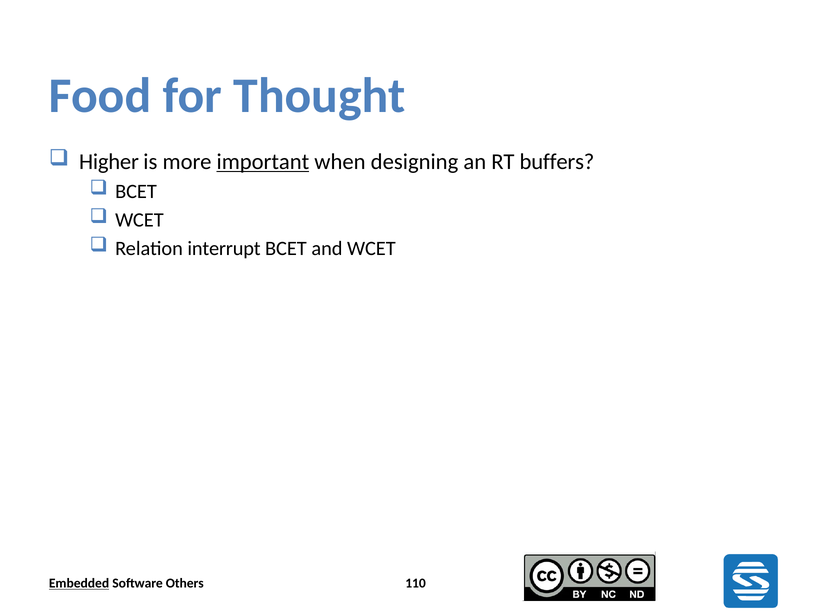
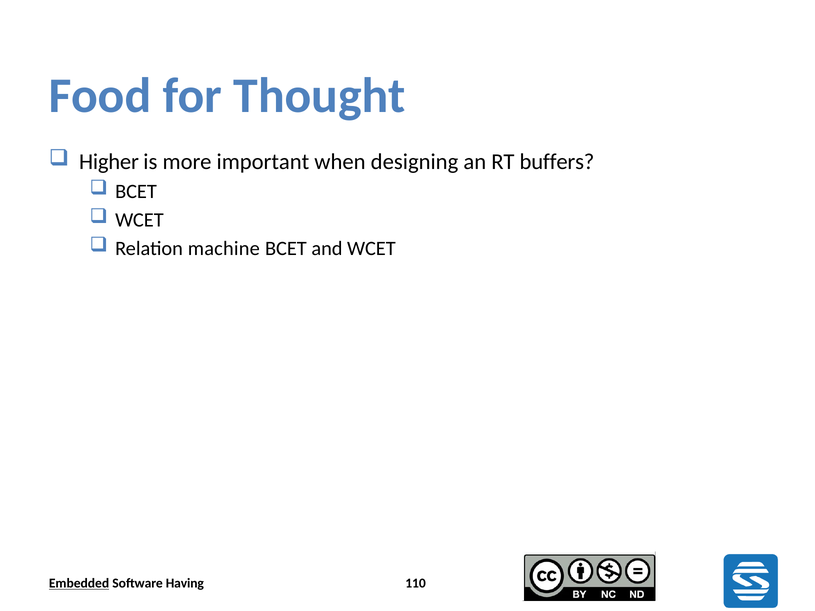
important underline: present -> none (263, 162)
interrupt: interrupt -> machine (224, 249)
Others: Others -> Having (185, 584)
